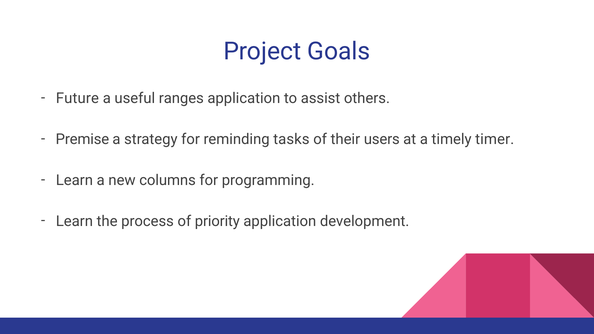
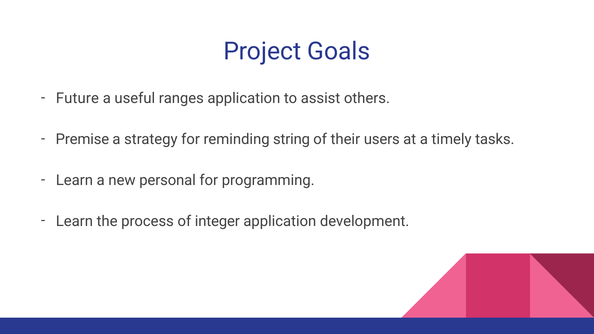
tasks: tasks -> string (292, 139)
timer: timer -> tasks (495, 139)
columns: columns -> personal (168, 180)
priority: priority -> integer (217, 221)
